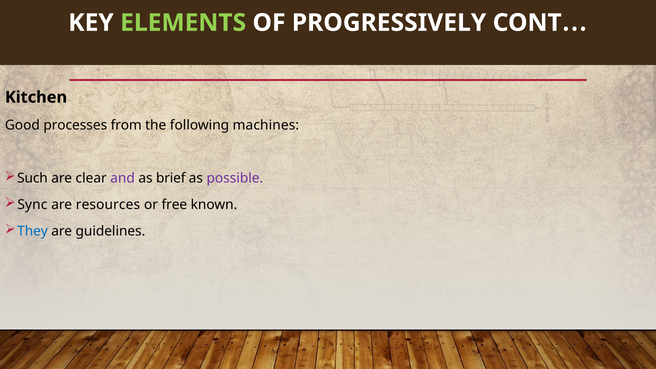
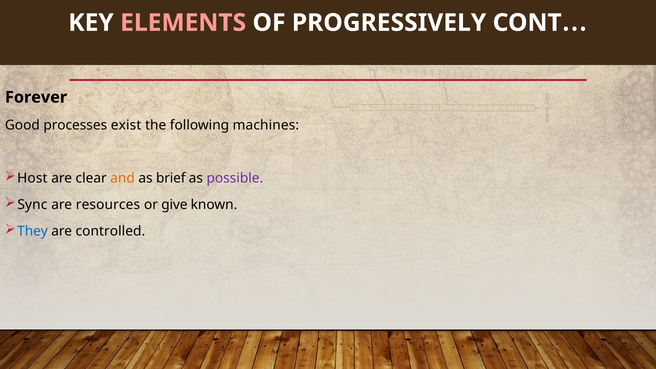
ELEMENTS colour: light green -> pink (183, 23)
Kitchen: Kitchen -> Forever (36, 97)
from: from -> exist (126, 125)
Such: Such -> Host (32, 178)
and colour: purple -> orange (123, 178)
free: free -> give (174, 205)
guidelines: guidelines -> controlled (110, 231)
